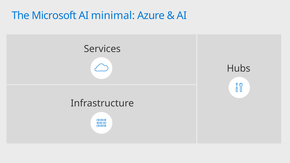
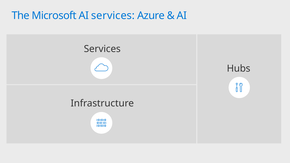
Microsoft AI minimal: minimal -> services (113, 16)
